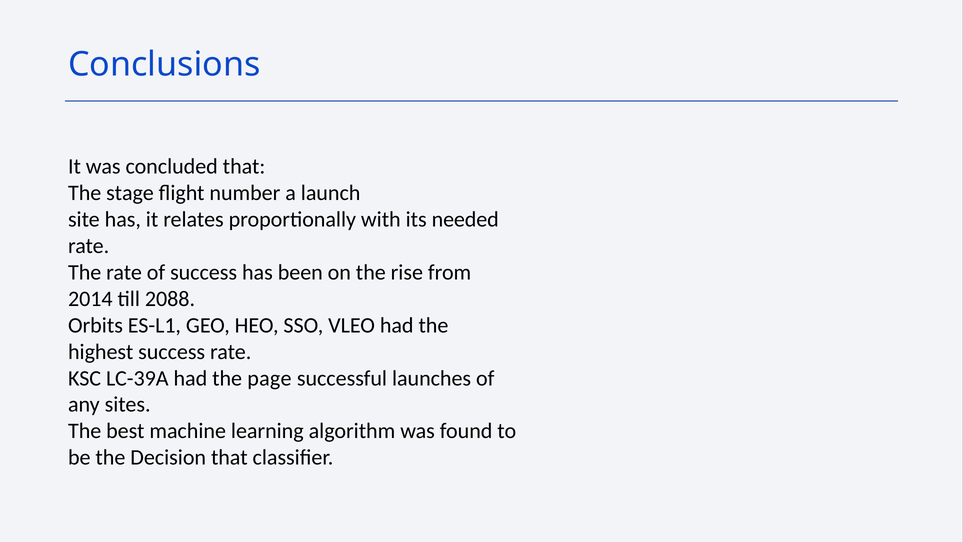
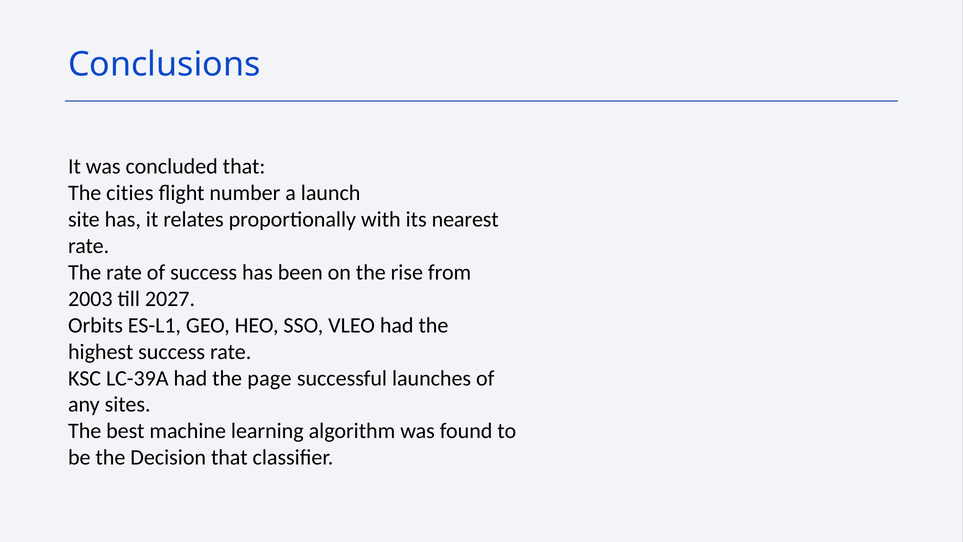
stage: stage -> cities (130, 193)
needed: needed -> nearest (465, 219)
2014: 2014 -> 2003 (90, 299)
2088: 2088 -> 2027 (170, 299)
